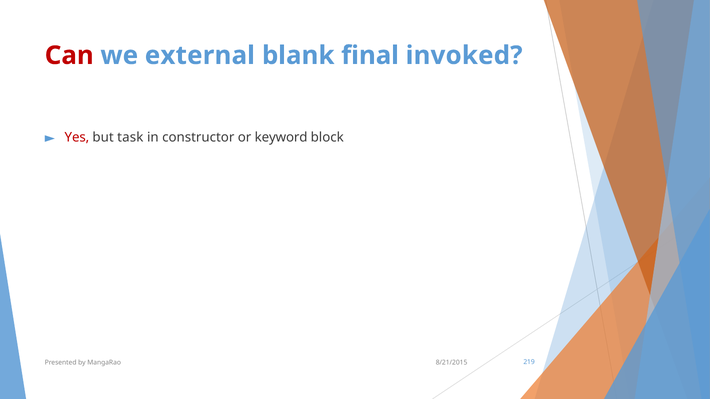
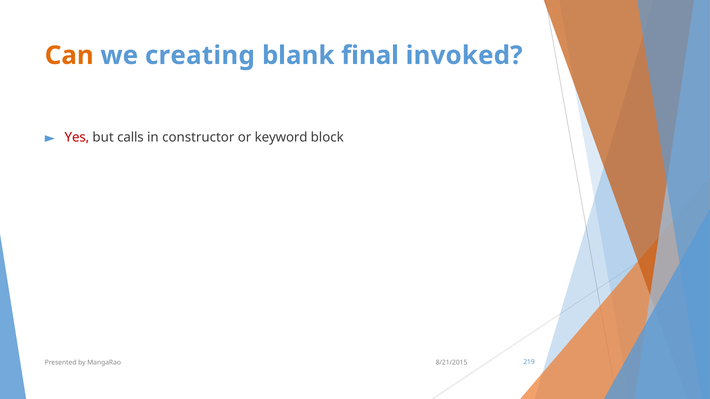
Can colour: red -> orange (69, 56)
external: external -> creating (200, 56)
task: task -> calls (130, 137)
